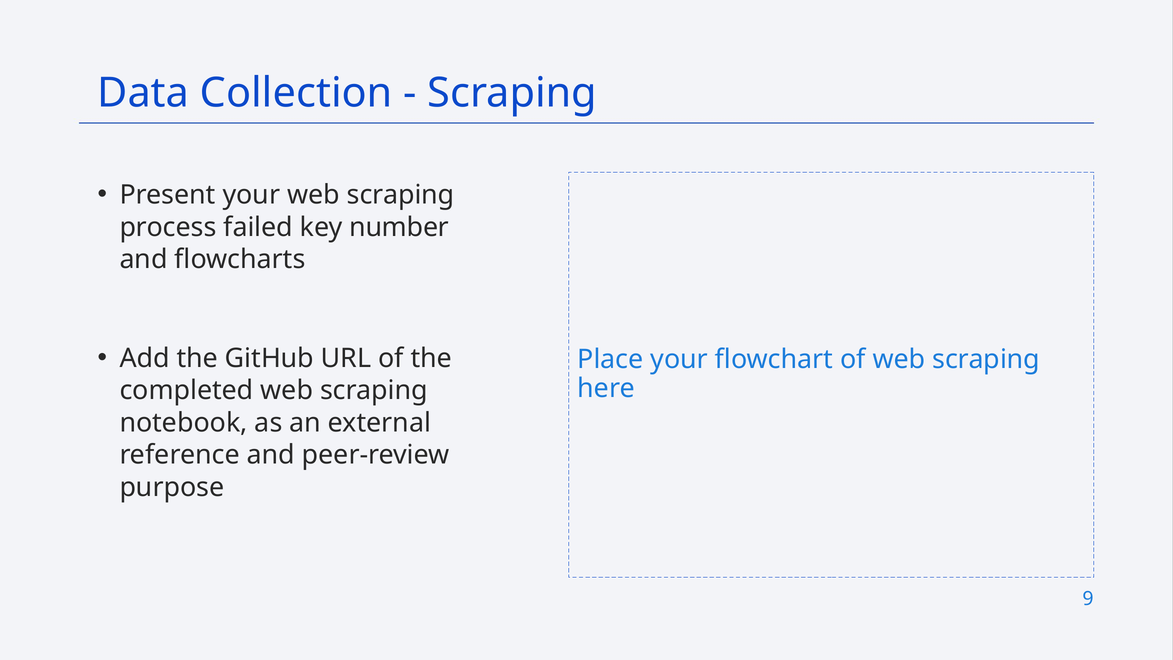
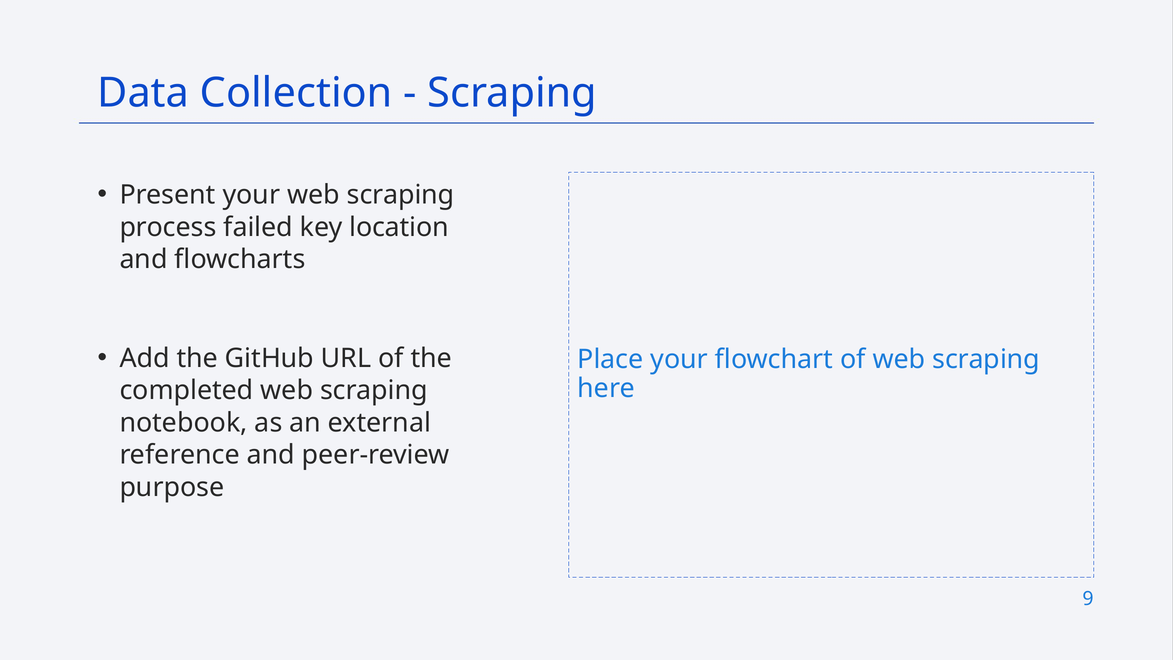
number: number -> location (399, 227)
